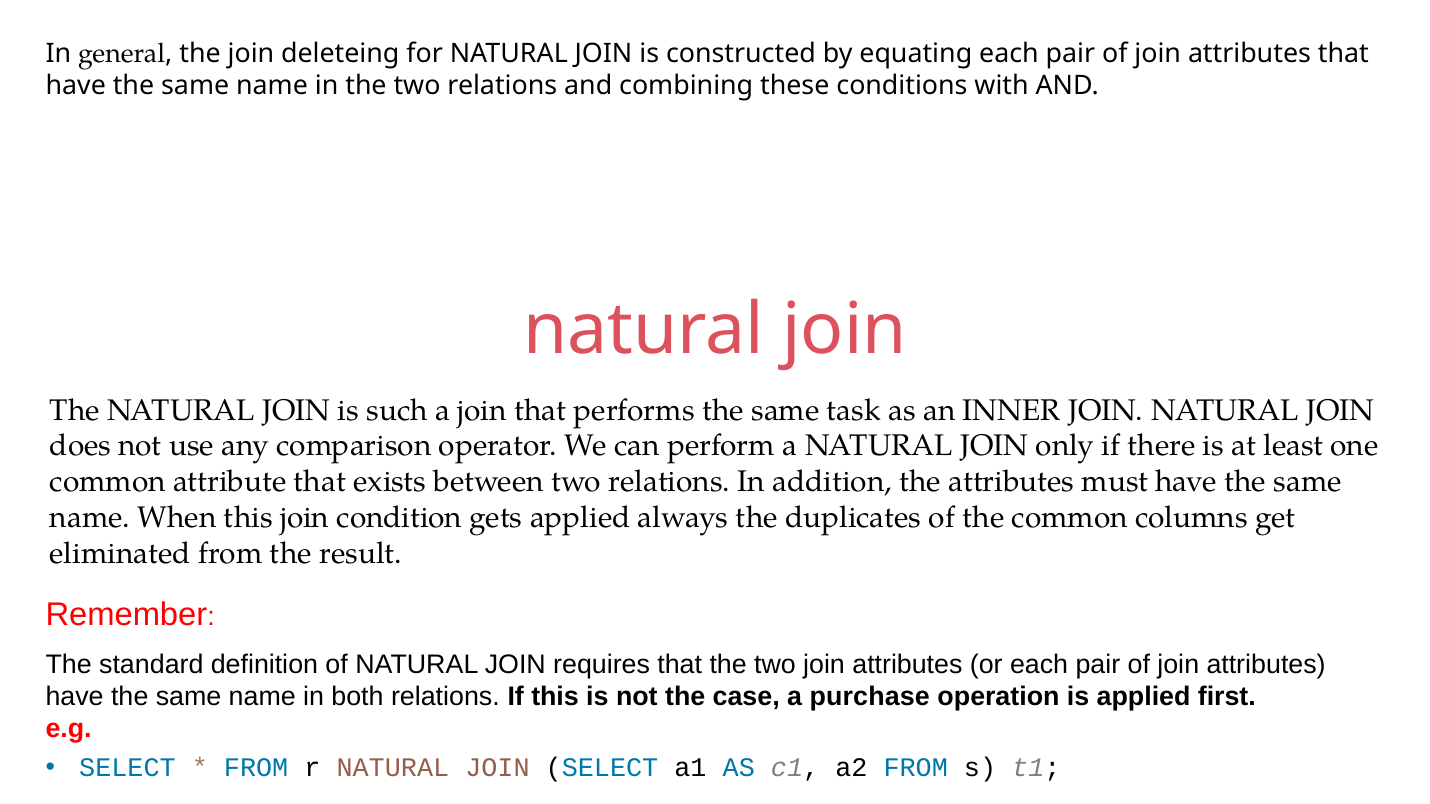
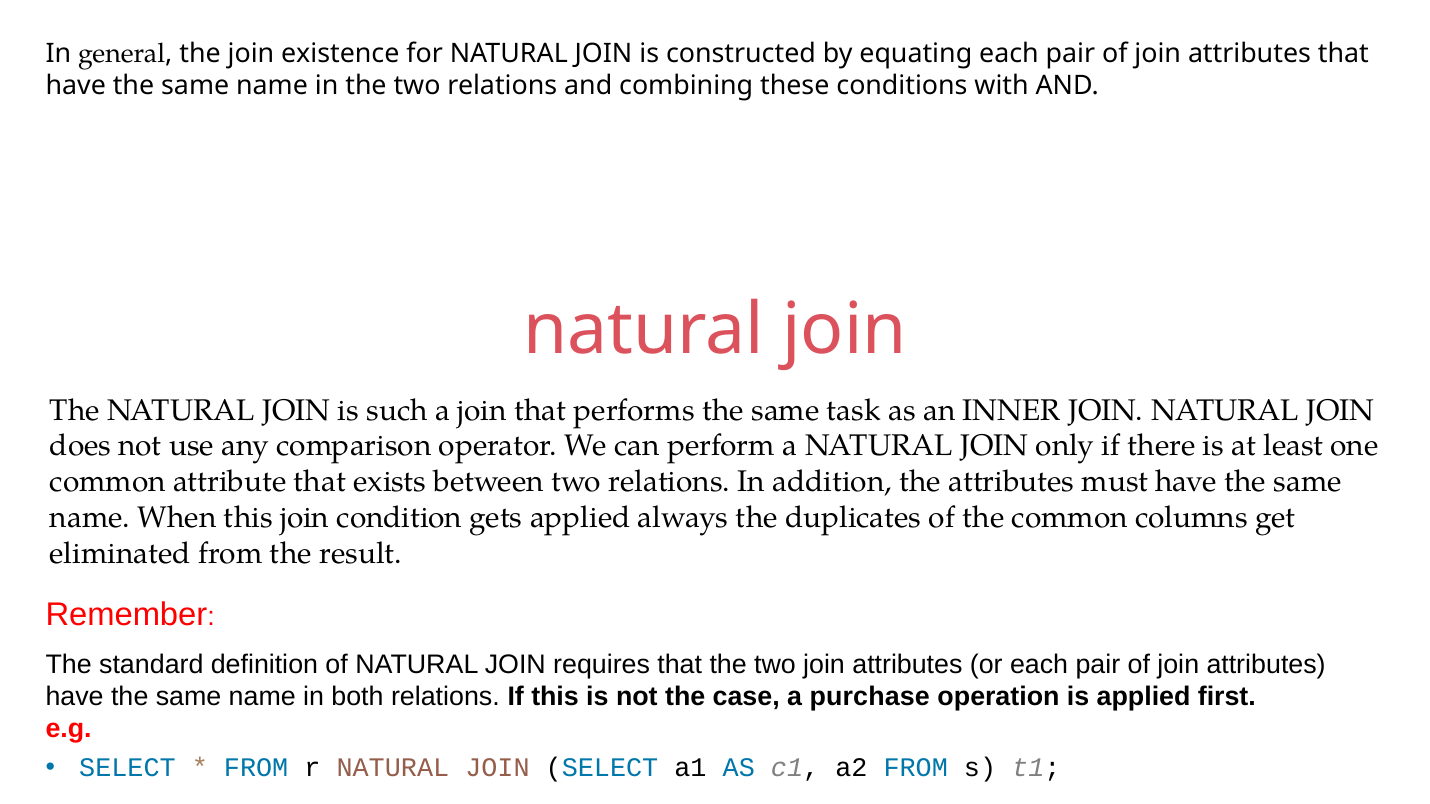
deleteing: deleteing -> existence (340, 54)
